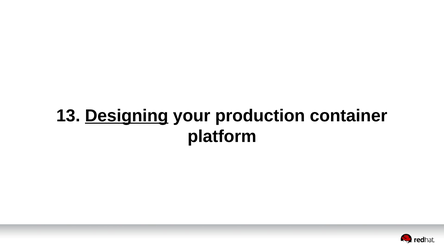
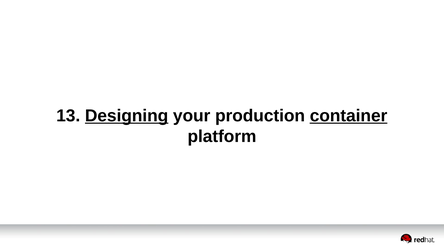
container underline: none -> present (349, 116)
